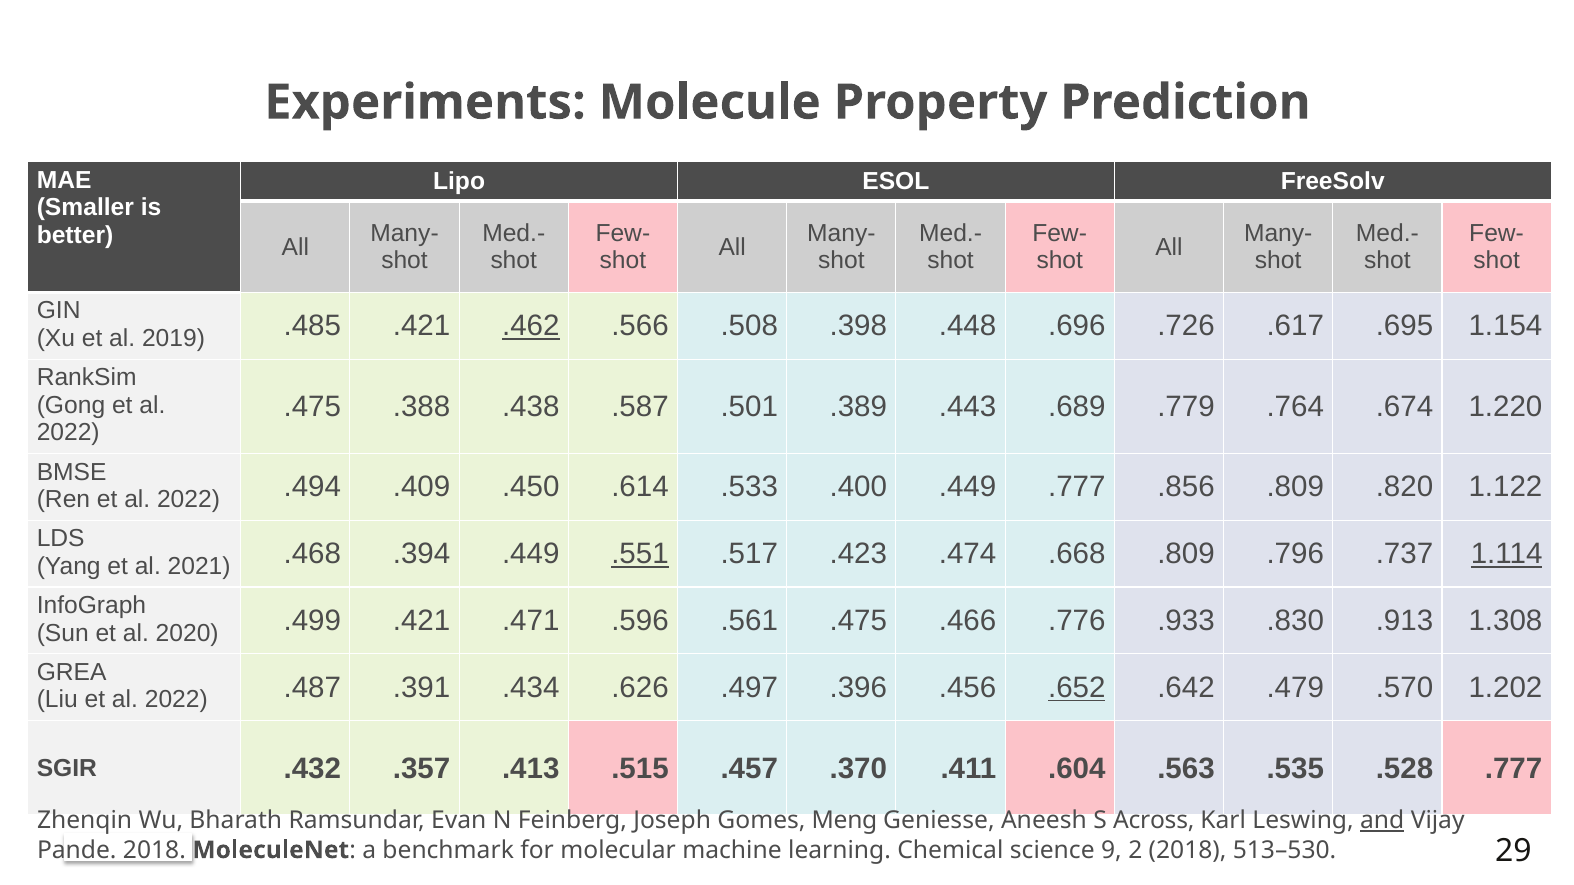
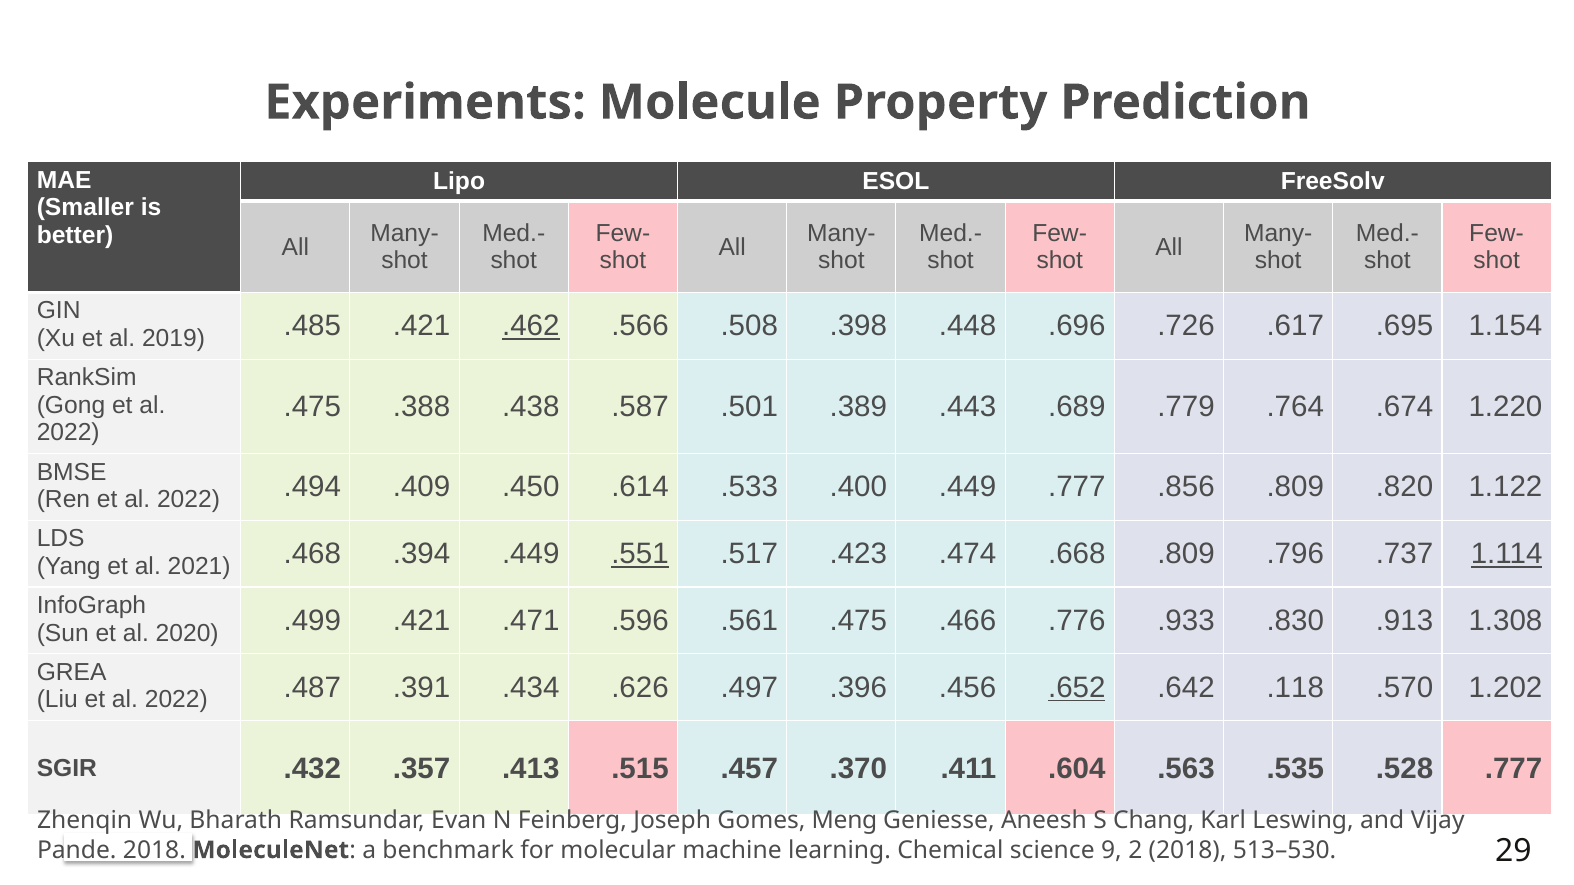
.479: .479 -> .118 (1295, 688)
Across: Across -> Chang (1154, 821)
and underline: present -> none (1382, 821)
